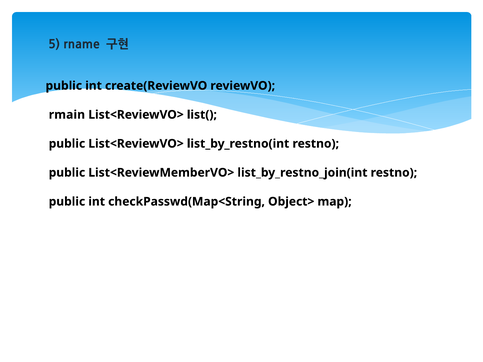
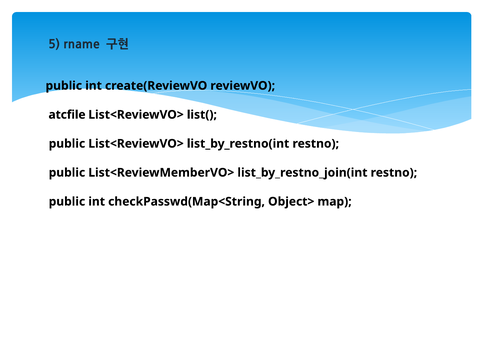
rmain: rmain -> atcfile (67, 115)
